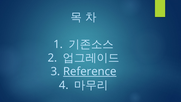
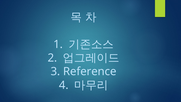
Reference underline: present -> none (90, 71)
